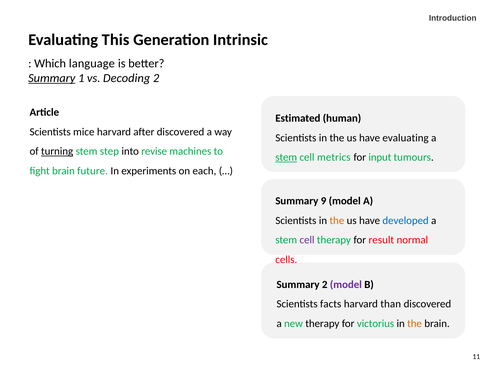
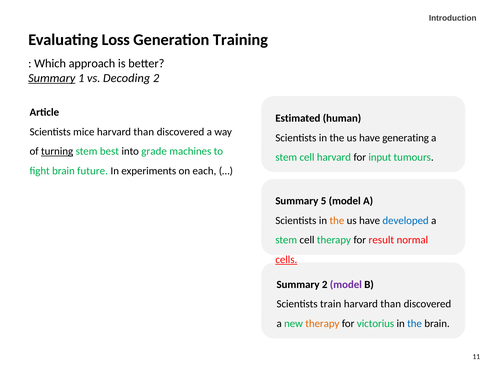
This: This -> Loss (116, 40)
Intrinsic: Intrinsic -> Training (240, 40)
language: language -> approach (92, 63)
after: after -> than (144, 132)
have evaluating: evaluating -> generating (406, 138)
step: step -> best (109, 152)
revise: revise -> grade (154, 152)
stem underline: present -> none (286, 158)
cell metrics: metrics -> harvard (334, 158)
9: 9 -> 5 (324, 201)
cell colour: purple -> black (307, 240)
cells underline: none -> present (286, 260)
facts: facts -> train (331, 304)
therapy colour: black -> orange (322, 324)
the colour: orange -> blue (415, 324)
